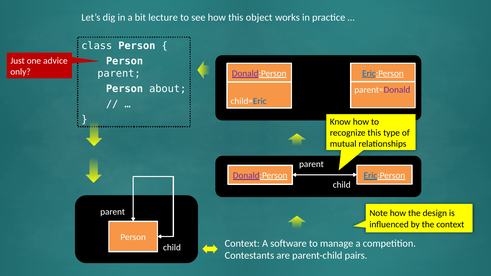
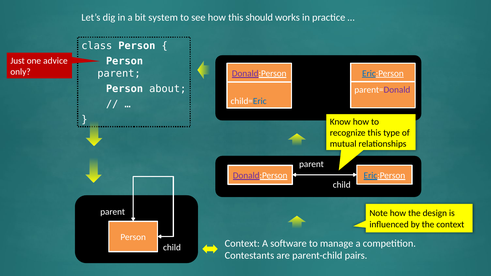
lecture: lecture -> system (163, 18)
object: object -> should (259, 18)
